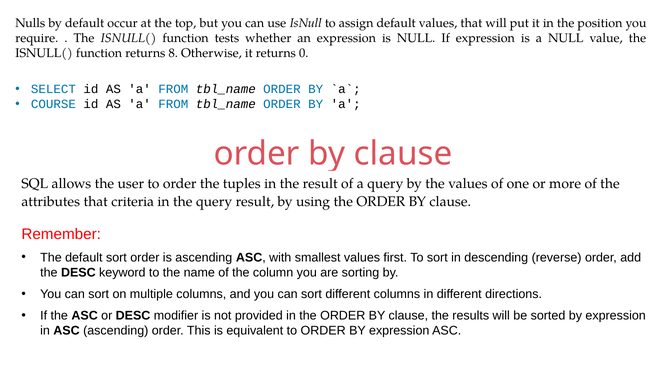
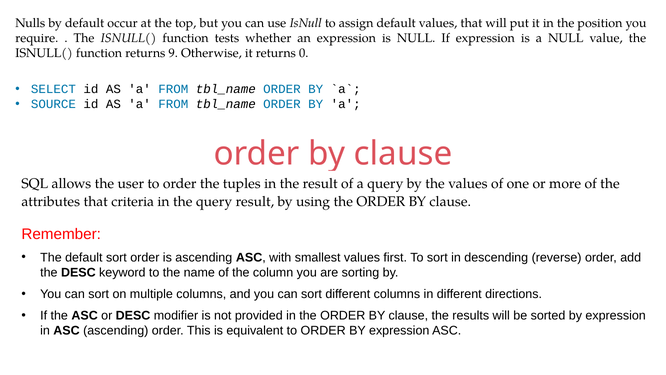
8: 8 -> 9 (173, 53)
COURSE: COURSE -> SOURCE (53, 104)
